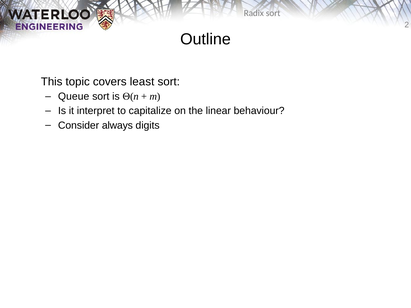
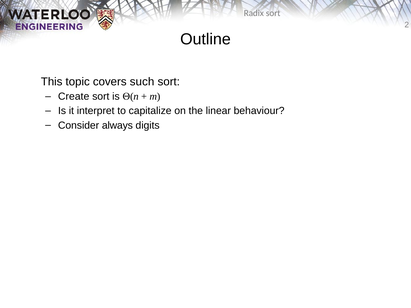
least: least -> such (142, 82)
Queue: Queue -> Create (74, 97)
